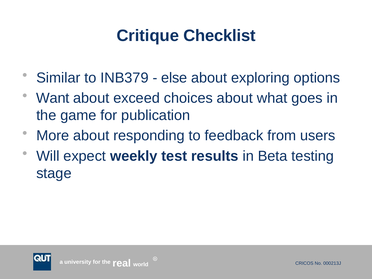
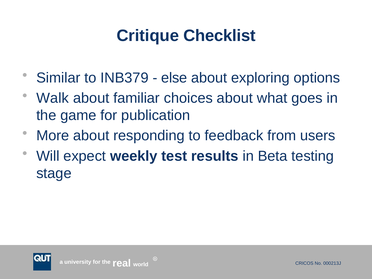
Want: Want -> Walk (53, 98)
exceed: exceed -> familiar (137, 98)
